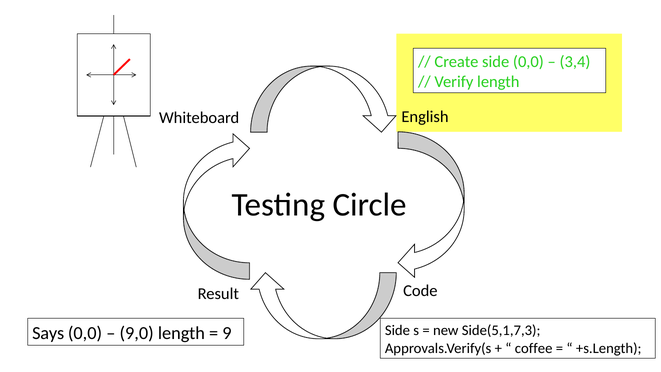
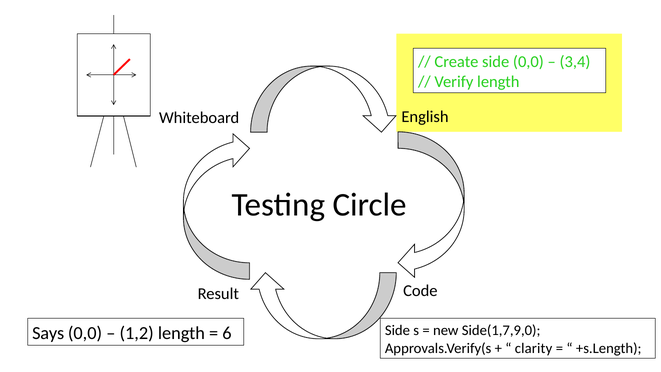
Side(5,1,7,3: Side(5,1,7,3 -> Side(1,7,9,0 (501, 330)
9,0: 9,0 -> 1,2 (137, 333)
9: 9 -> 6 (227, 333)
coffee: coffee -> clarity (534, 348)
